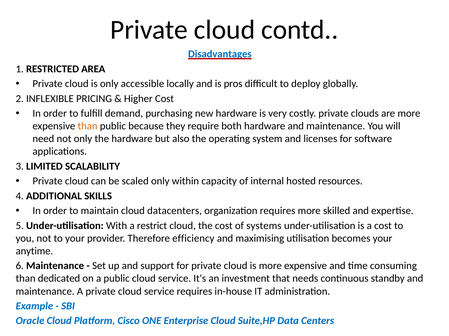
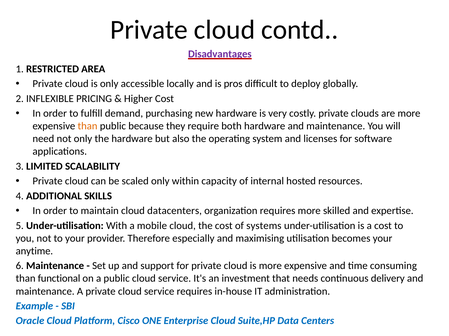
Disadvantages colour: blue -> purple (220, 54)
restrict: restrict -> mobile (152, 226)
efficiency: efficiency -> especially (193, 239)
dedicated: dedicated -> functional (59, 279)
standby: standby -> delivery (388, 279)
